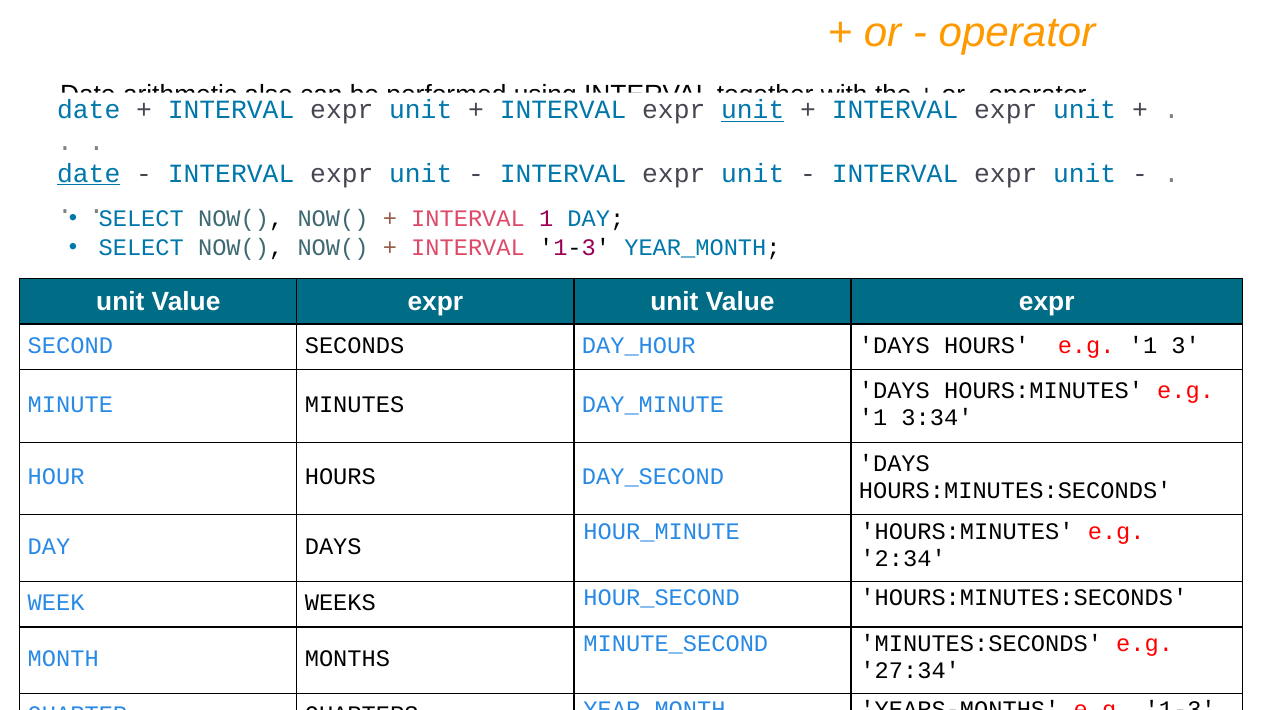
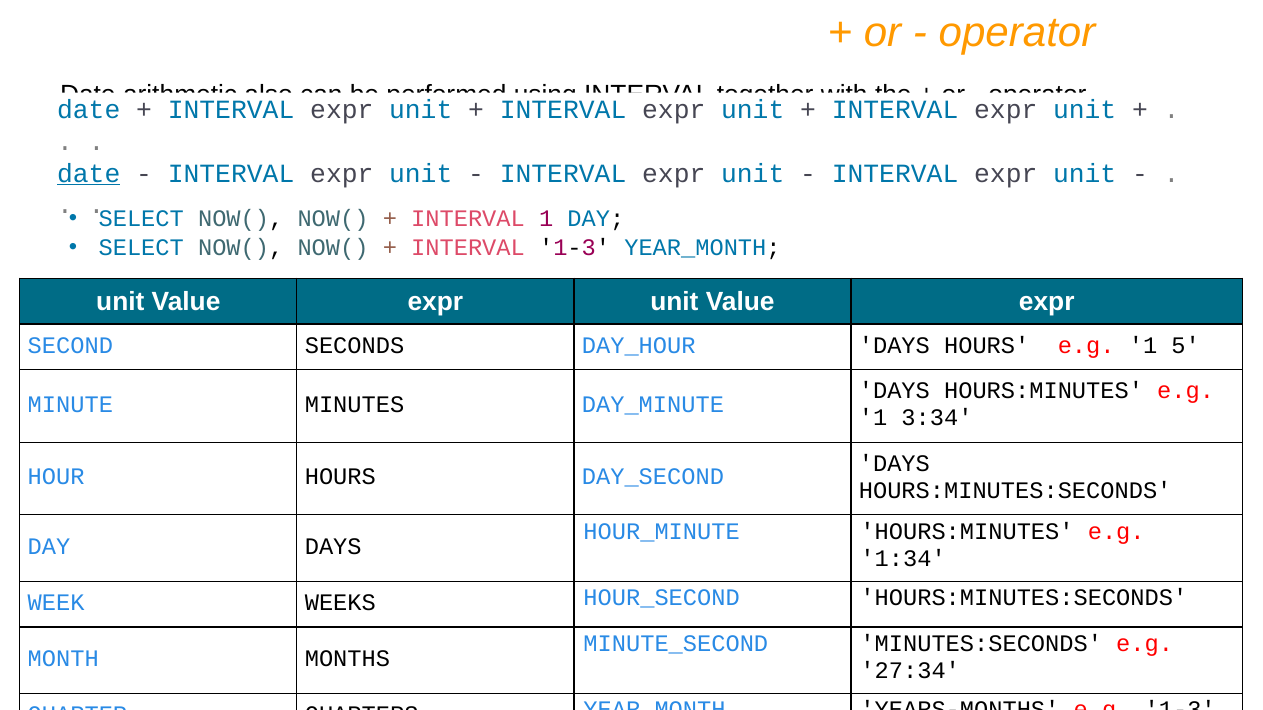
unit underline: present -> none (753, 110)
3: 3 -> 5 (1186, 346)
2:34: 2:34 -> 1:34 (903, 559)
